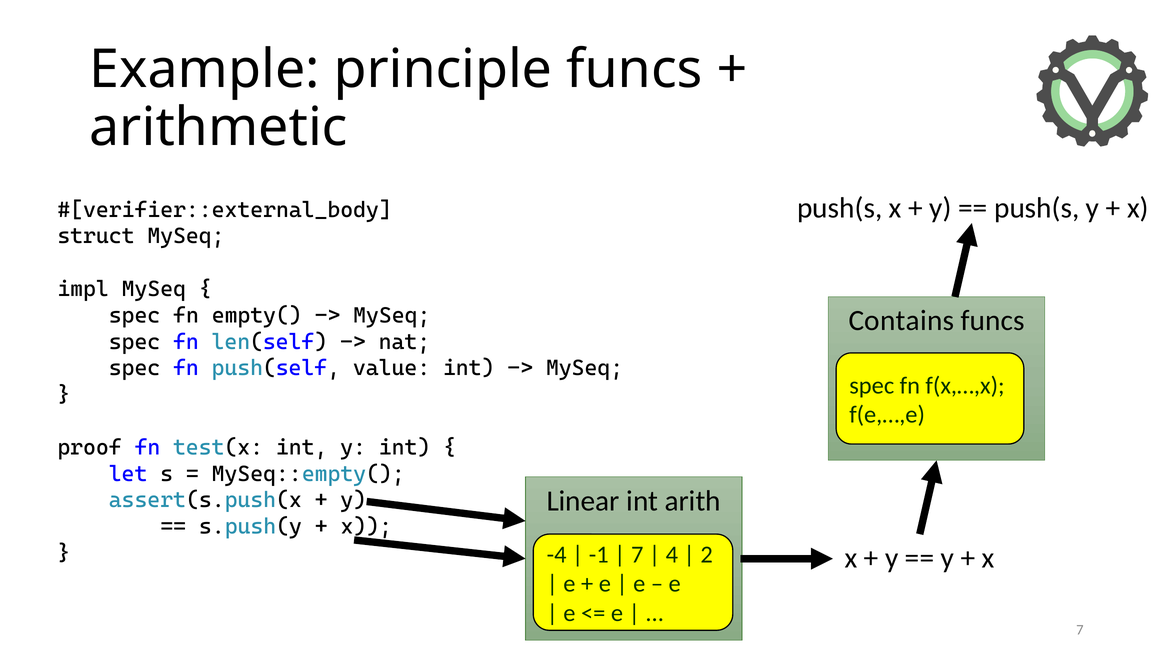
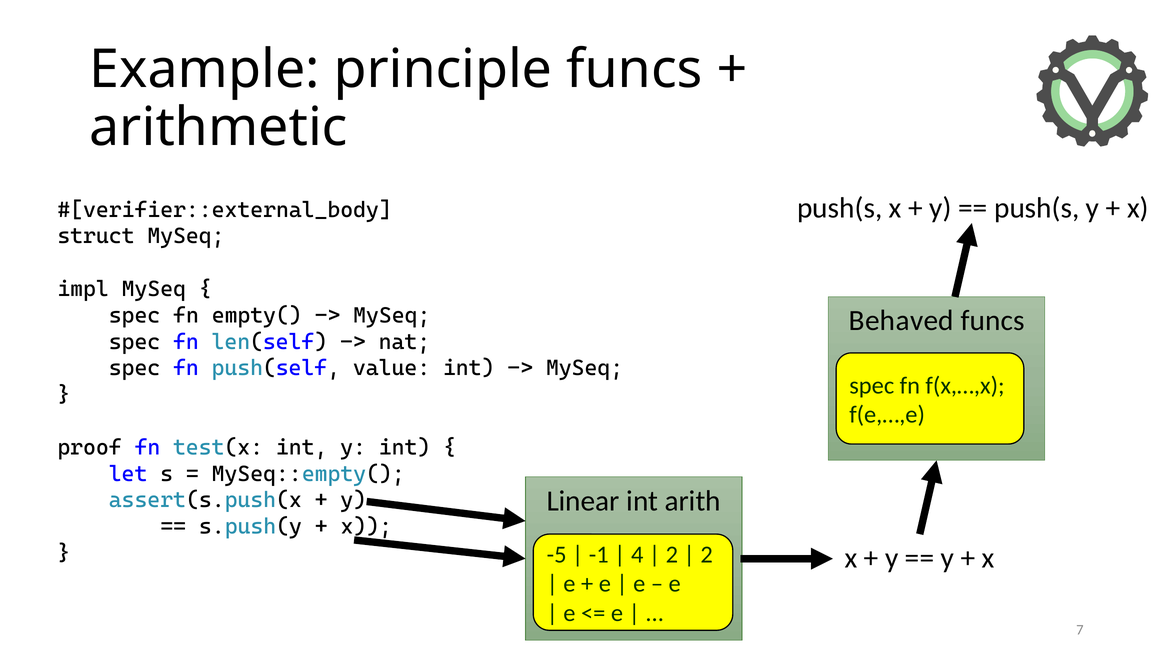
Contains: Contains -> Behaved (901, 321)
-4: -4 -> -5 (557, 554)
7: 7 -> 4 (637, 554)
4: 4 -> 2 (672, 554)
